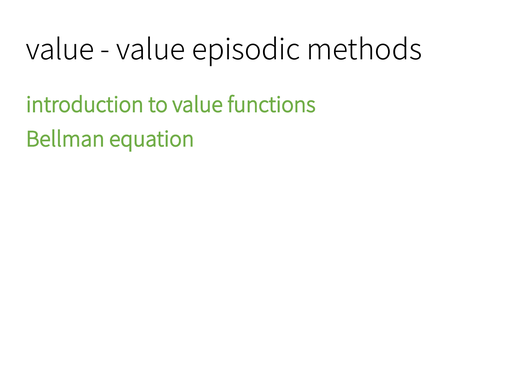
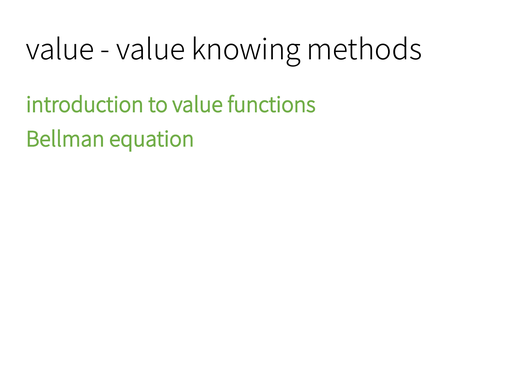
episodic: episodic -> knowing (246, 50)
